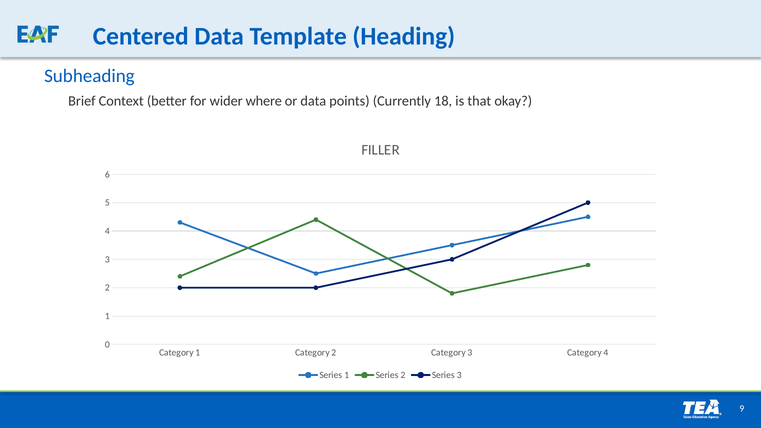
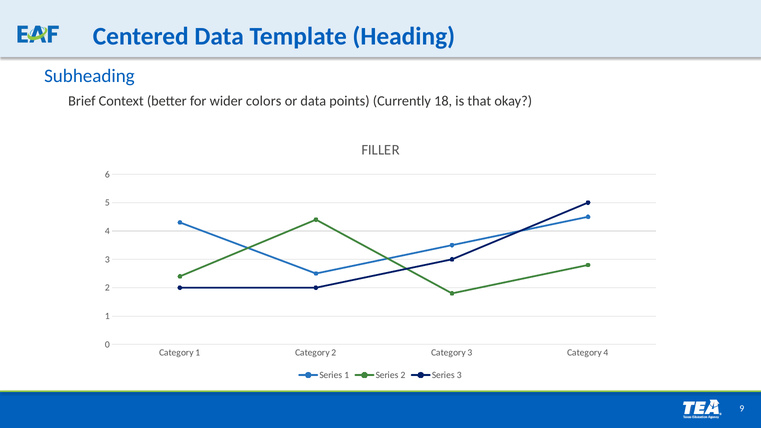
where: where -> colors (264, 101)
